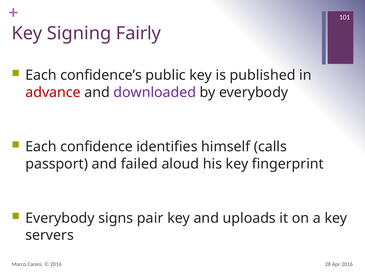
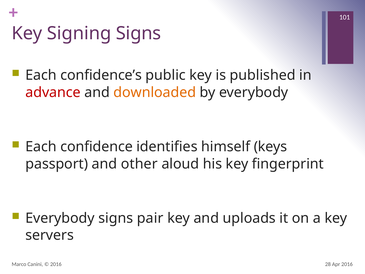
Signing Fairly: Fairly -> Signs (139, 33)
downloaded colour: purple -> orange (155, 92)
calls: calls -> keys (270, 147)
failed: failed -> other (139, 164)
